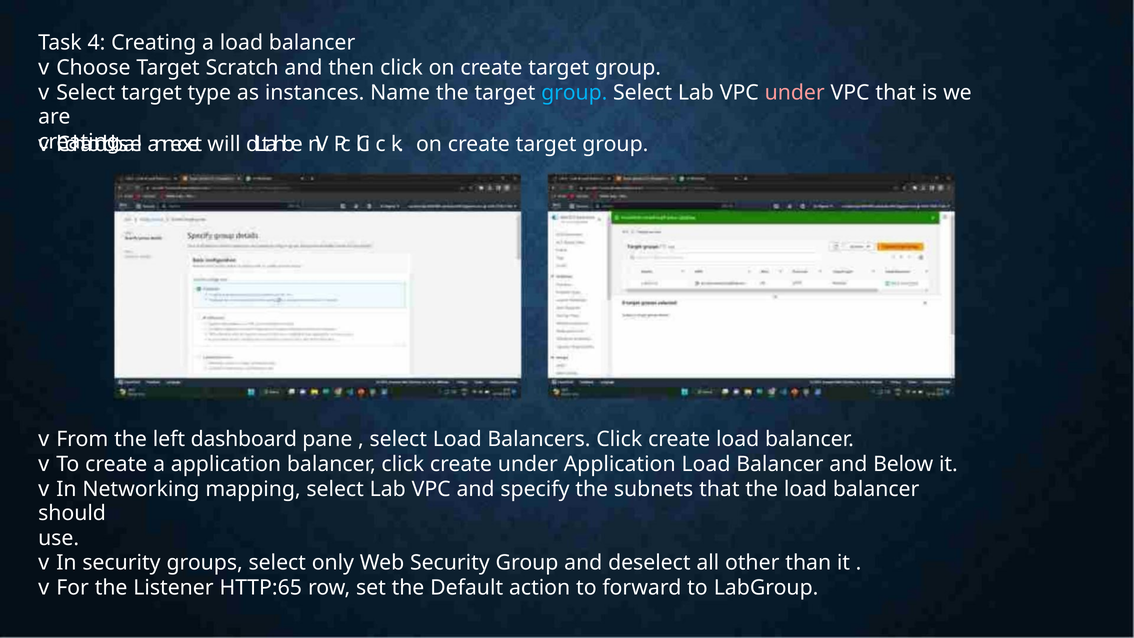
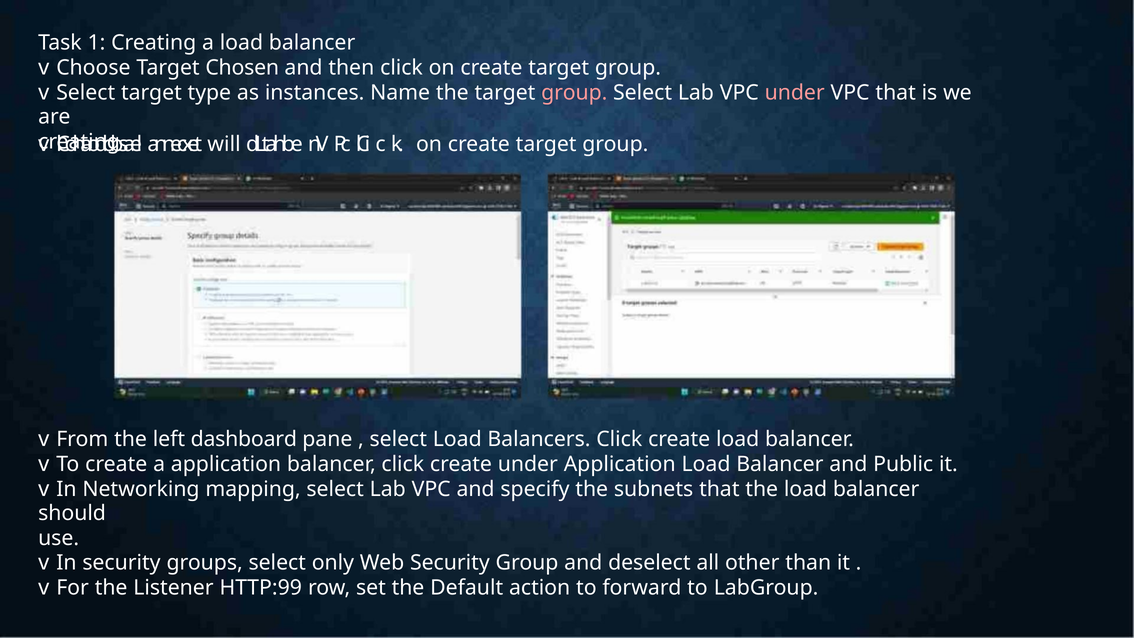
4: 4 -> 1 (96, 43)
Scratch: Scratch -> Chosen (242, 68)
group colour: light blue -> pink (574, 93)
Below: Below -> Public (903, 464)
HTTP:65: HTTP:65 -> HTTP:99 (261, 588)
